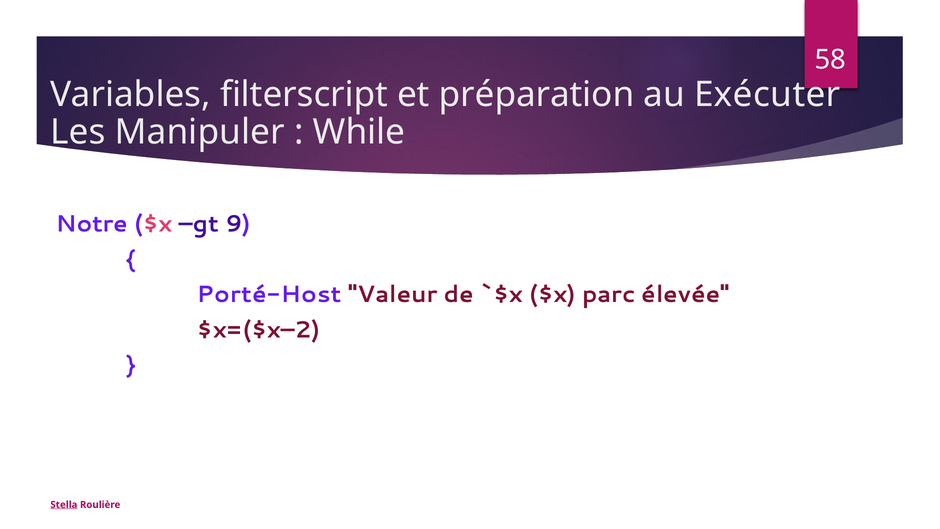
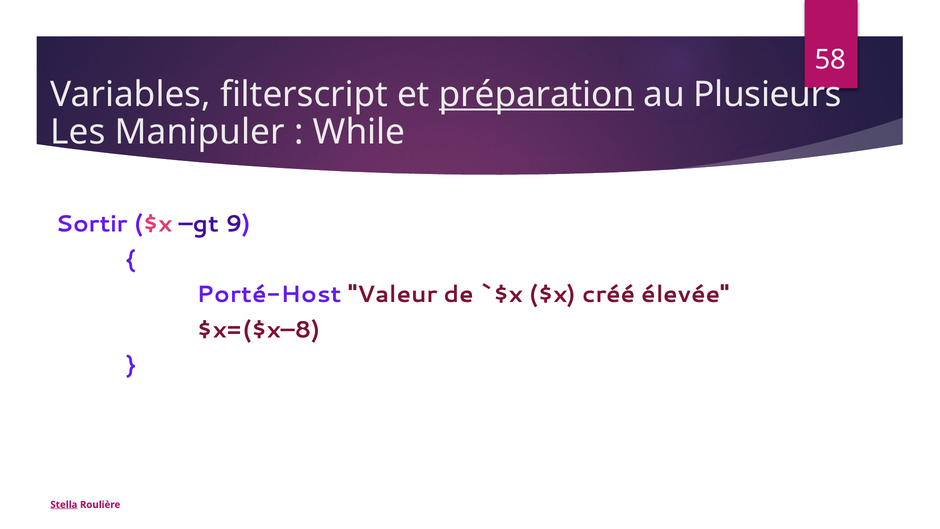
préparation underline: none -> present (537, 94)
Exécuter: Exécuter -> Plusieurs (768, 94)
Notre: Notre -> Sortir (92, 224)
parc: parc -> créé (609, 294)
$x=($x–2: $x=($x–2 -> $x=($x–8 (259, 330)
